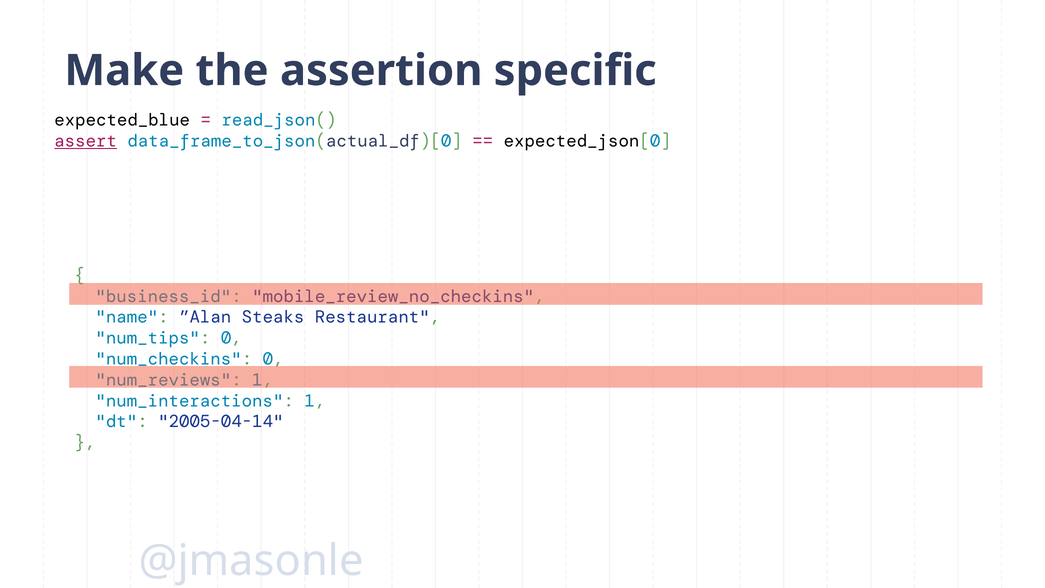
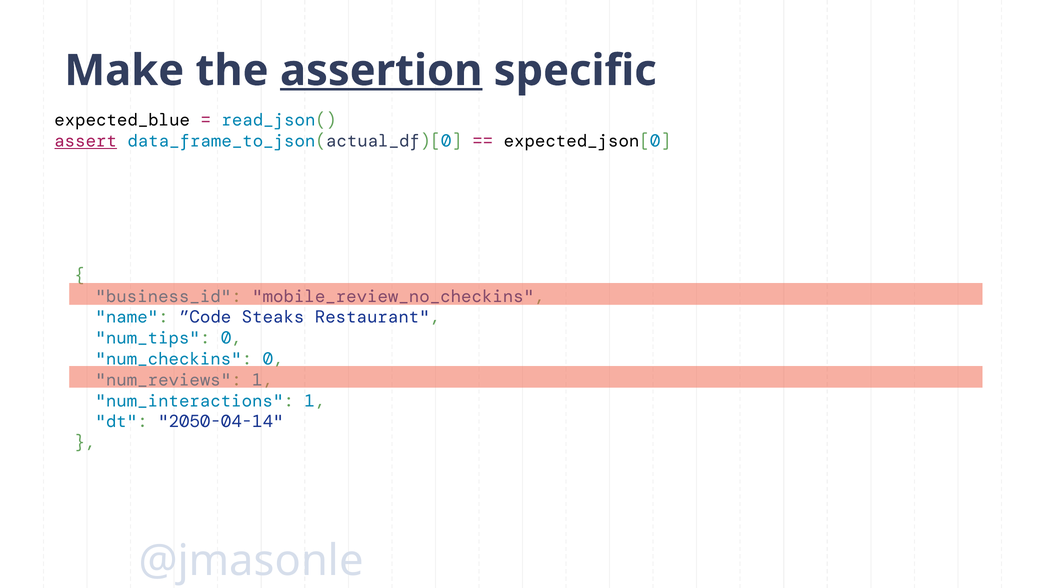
assertion underline: none -> present (381, 71)
”Alan: ”Alan -> ”Code (205, 317)
2005-04-14: 2005-04-14 -> 2050-04-14 (221, 422)
